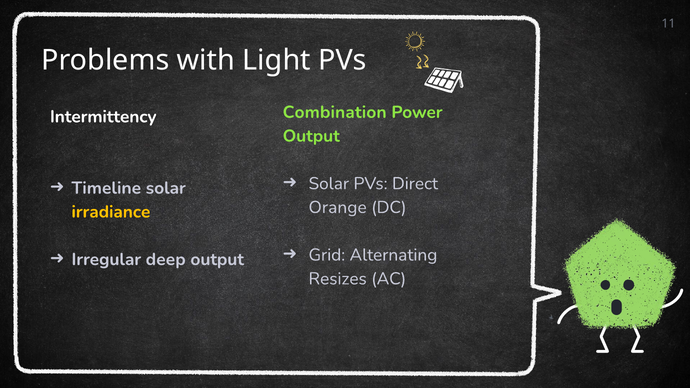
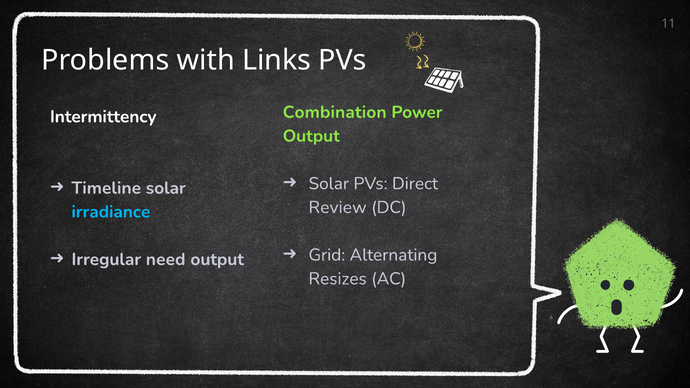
Light: Light -> Links (277, 60)
Orange: Orange -> Review (338, 207)
irradiance colour: yellow -> light blue (111, 212)
deep: deep -> need (166, 259)
